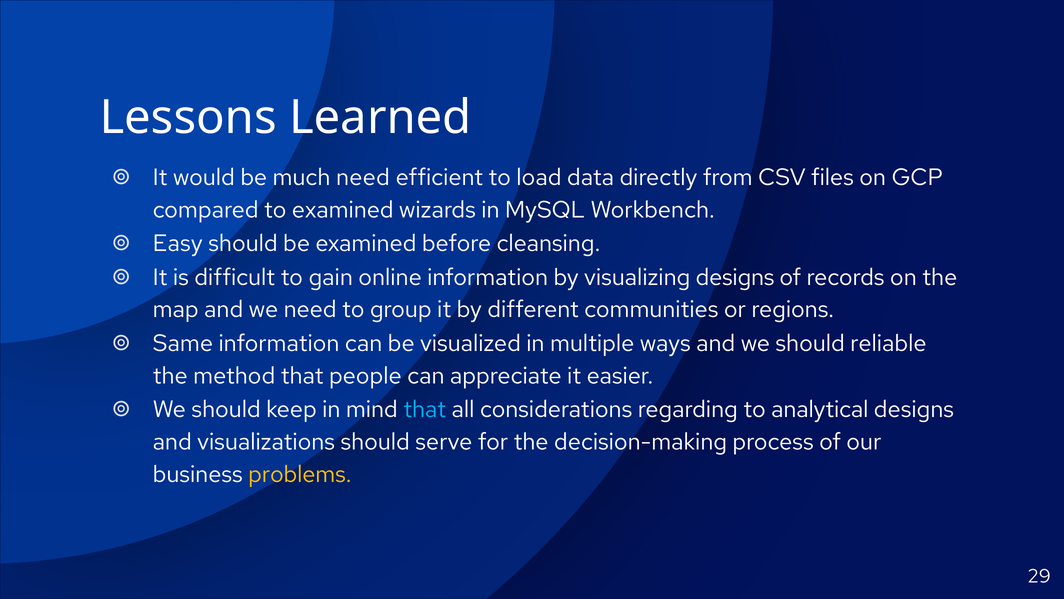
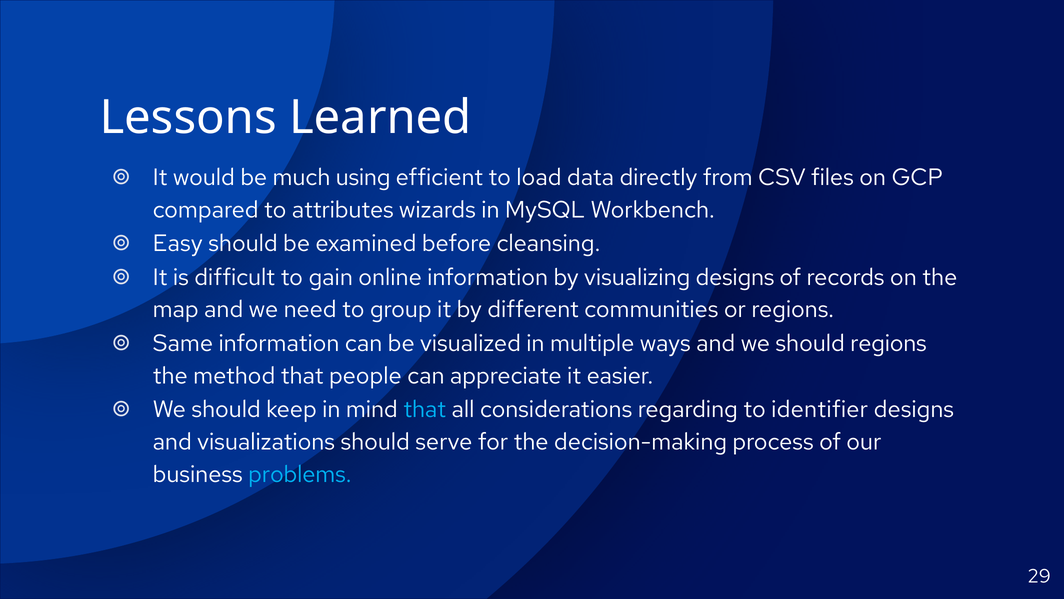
much need: need -> using (363, 177)
to examined: examined -> attributes (343, 210)
should reliable: reliable -> regions (888, 343)
analytical: analytical -> identifier (820, 409)
problems colour: yellow -> light blue (300, 474)
